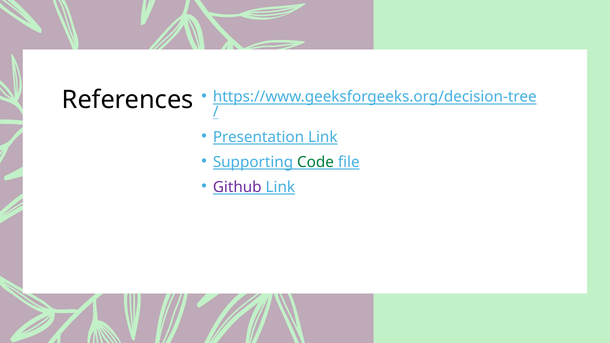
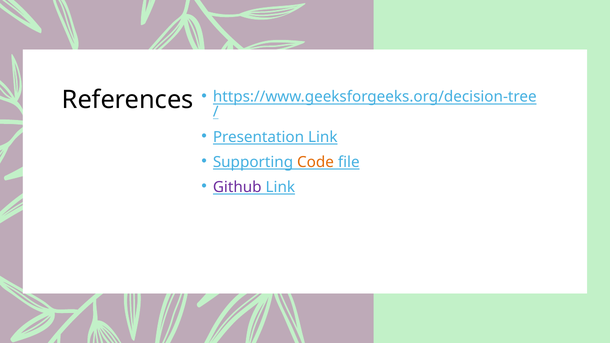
Code colour: green -> orange (316, 162)
